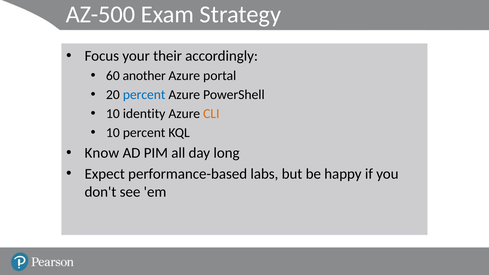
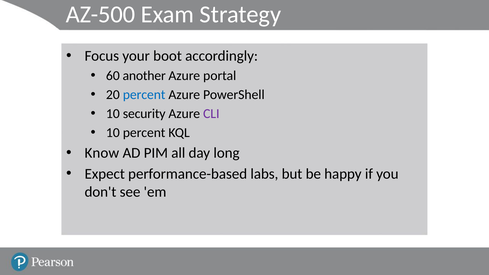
their: their -> boot (168, 56)
identity: identity -> security (144, 114)
CLI colour: orange -> purple (211, 114)
